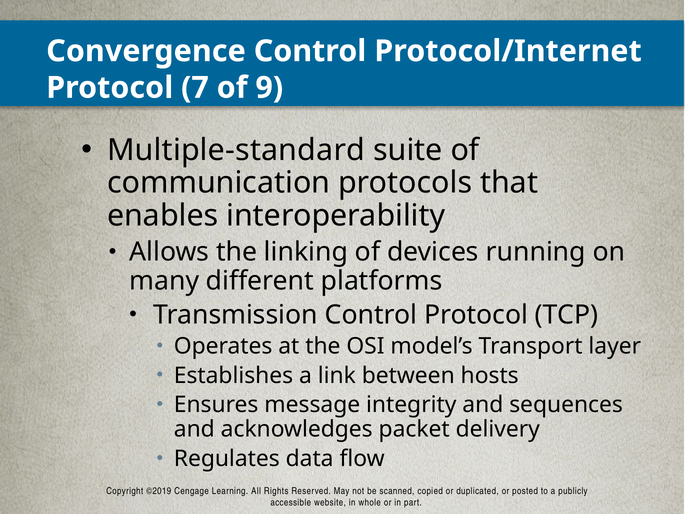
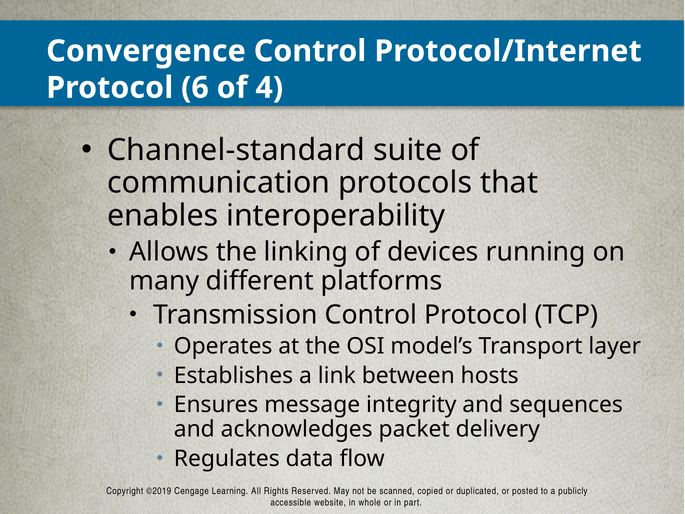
7: 7 -> 6 (195, 88)
9: 9 -> 4 (269, 88)
Multiple-standard: Multiple-standard -> Channel-standard (236, 150)
